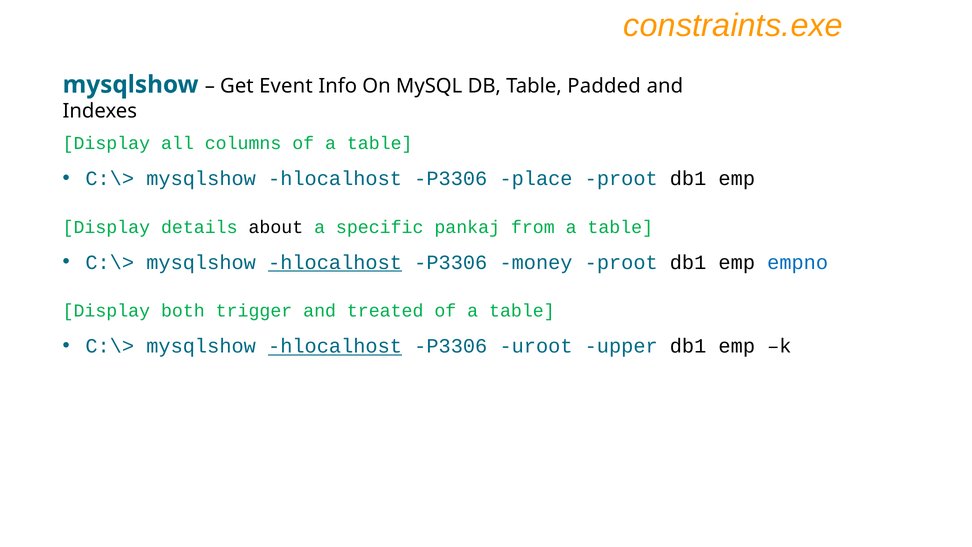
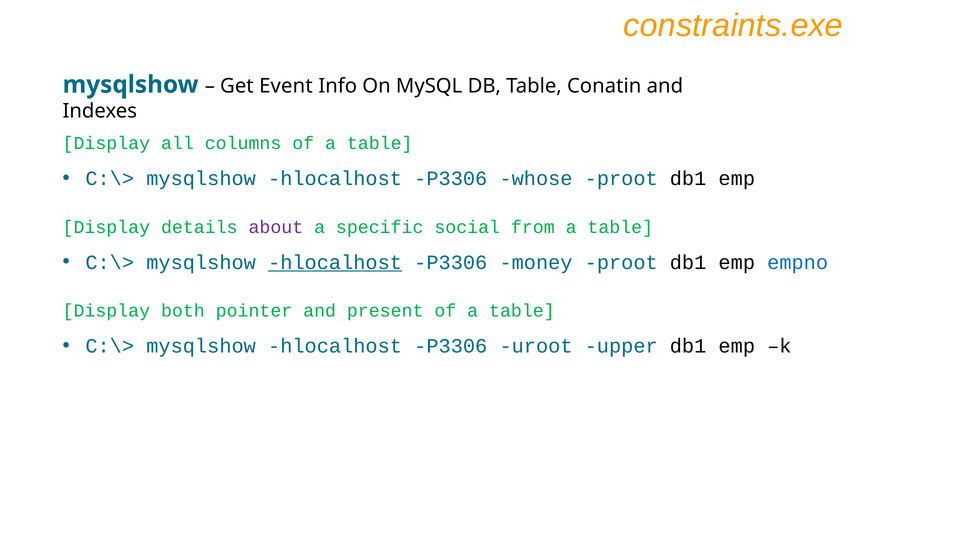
Padded: Padded -> Conatin (604, 86)
place: place -> whose (536, 178)
about colour: black -> purple (276, 227)
pankaj: pankaj -> social (467, 227)
trigger: trigger -> pointer (254, 311)
treated: treated -> present (385, 311)
hlocalhost underline: present -> none (335, 346)
